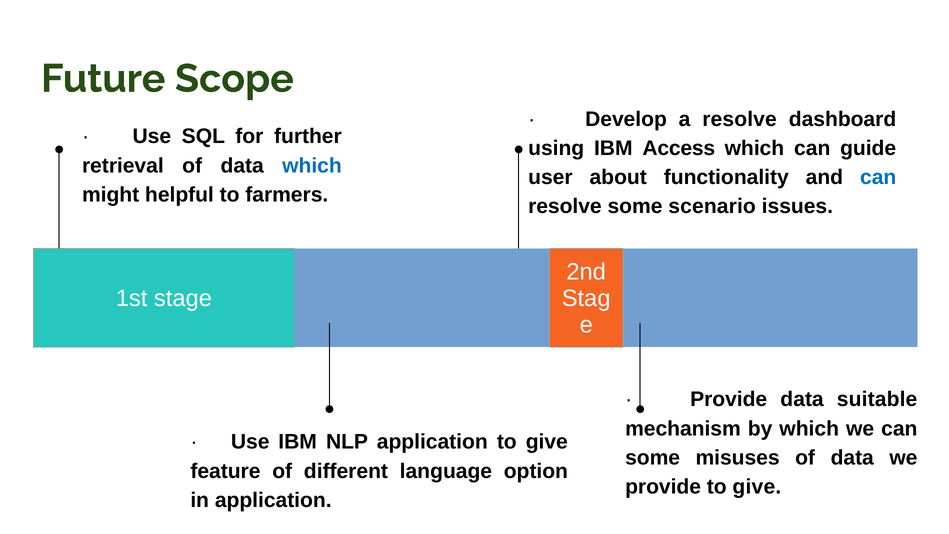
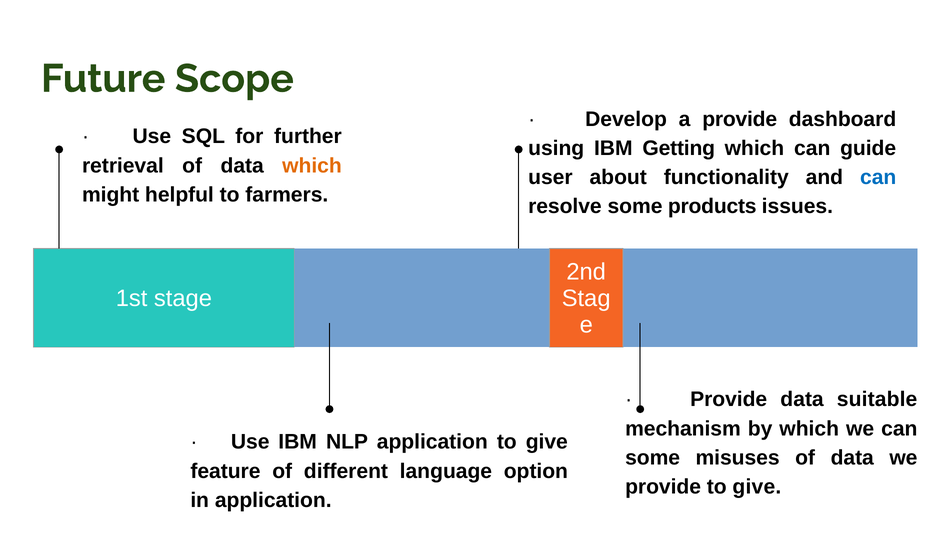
a resolve: resolve -> provide (740, 119)
Access: Access -> Getting (679, 148)
which colour: blue -> orange (312, 166)
scenario: scenario -> products (712, 206)
